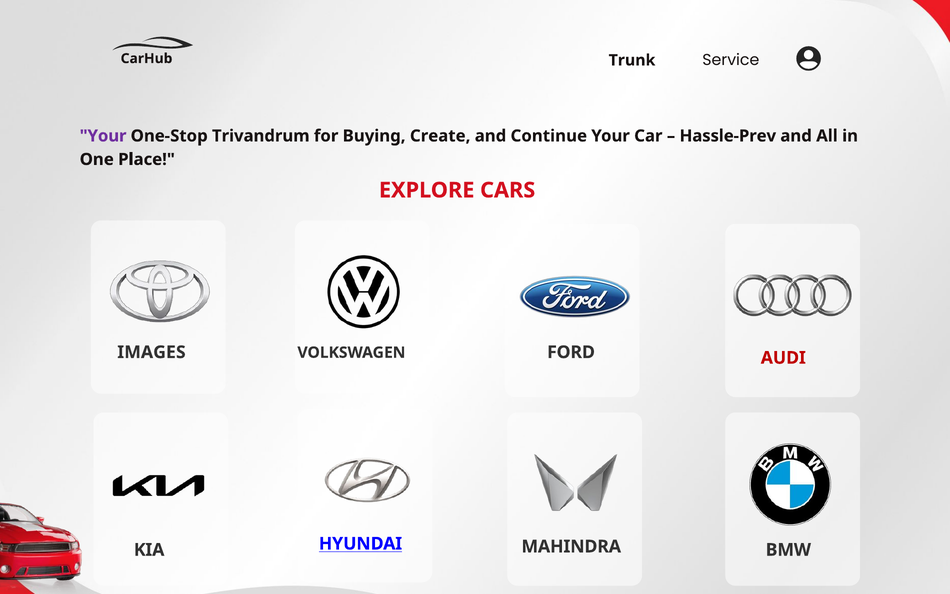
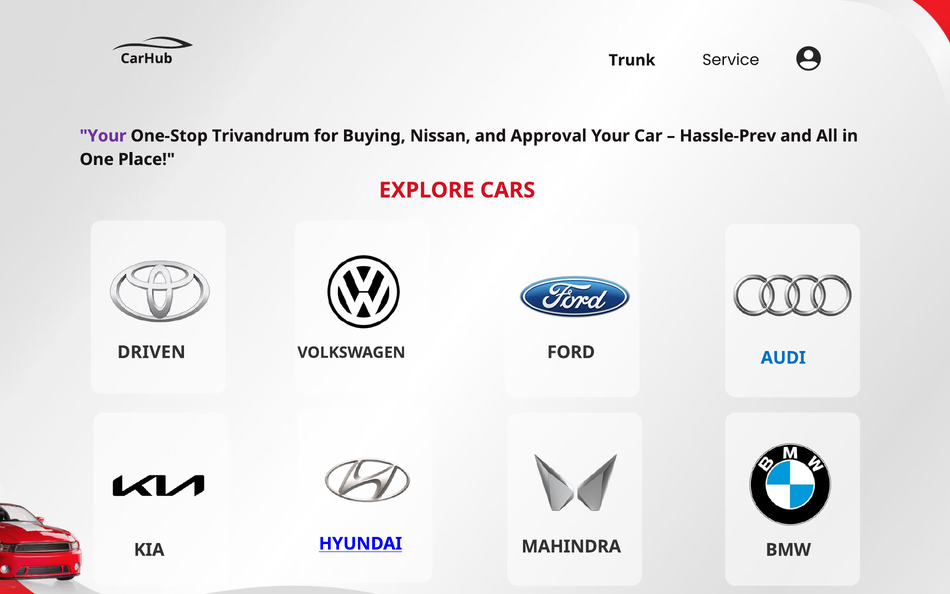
Create: Create -> Nissan (440, 136)
Continue: Continue -> Approval (549, 136)
IMAGES: IMAGES -> DRIVEN (151, 352)
AUDI colour: red -> blue (783, 358)
